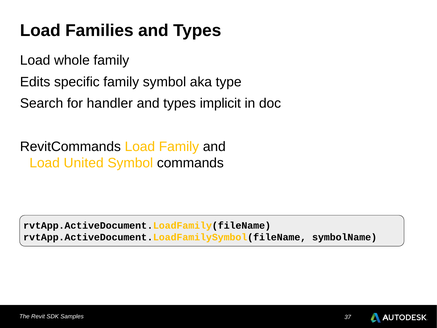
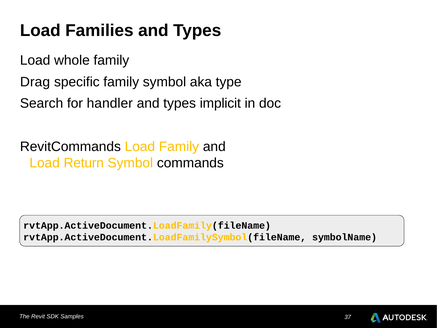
Edits: Edits -> Drag (35, 82)
United: United -> Return (84, 163)
